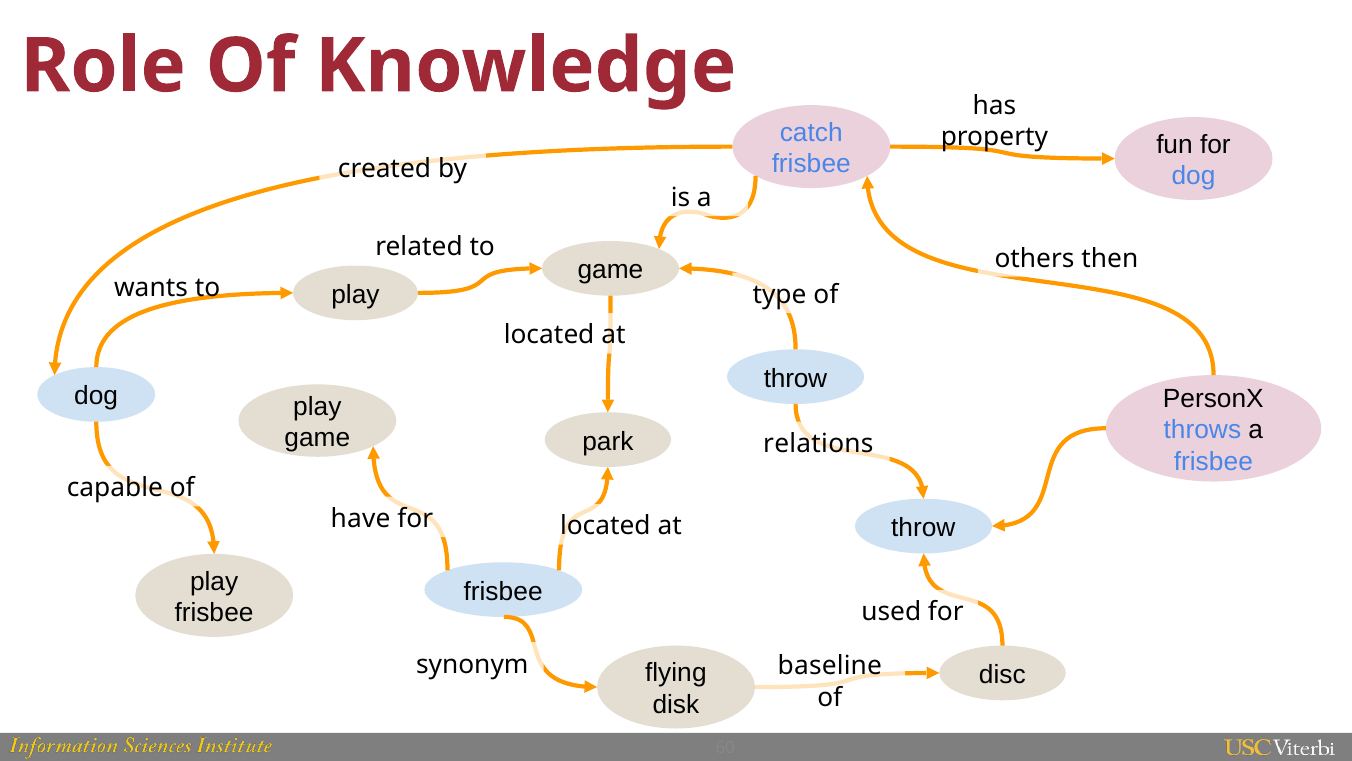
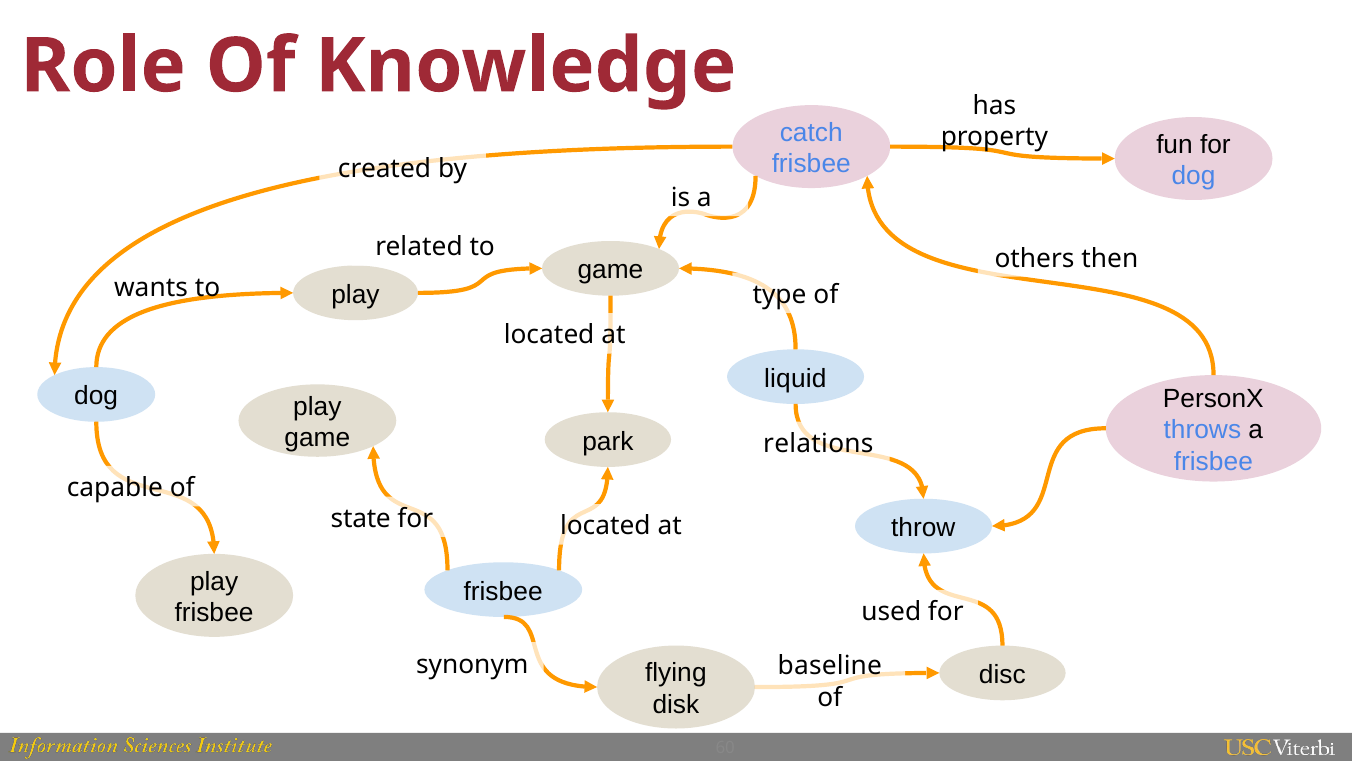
throw: throw -> liquid (795, 378)
have: have -> state (361, 518)
